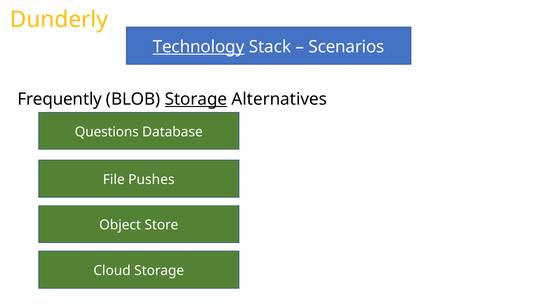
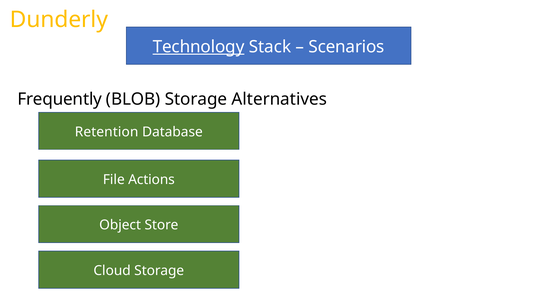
Storage underline: present -> none (196, 99)
Questions: Questions -> Retention (107, 132)
Pushes: Pushes -> Actions (152, 179)
